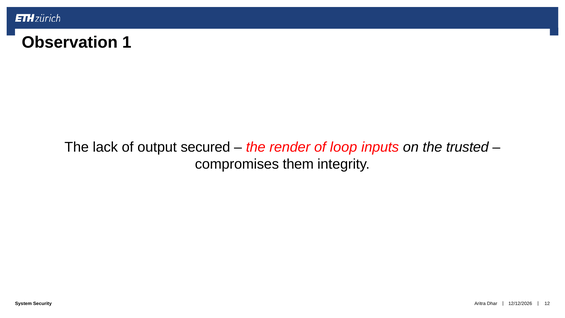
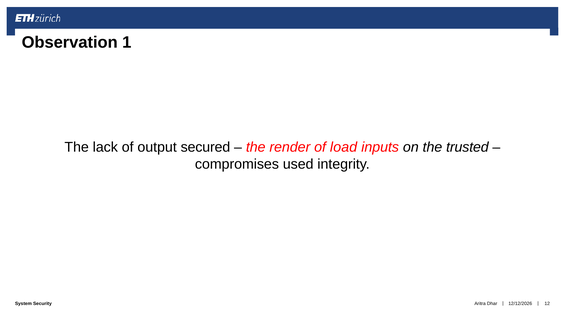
loop: loop -> load (344, 147)
them: them -> used (298, 164)
